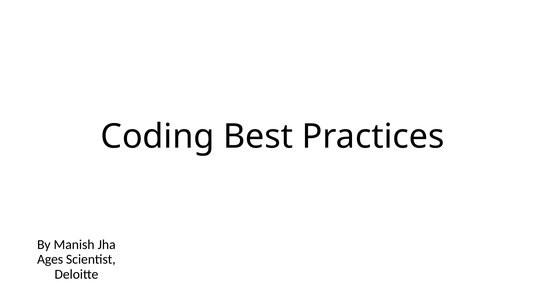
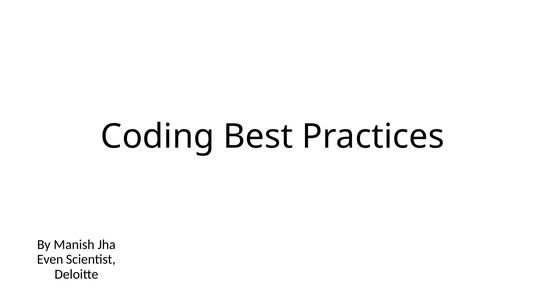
Ages: Ages -> Even (50, 259)
